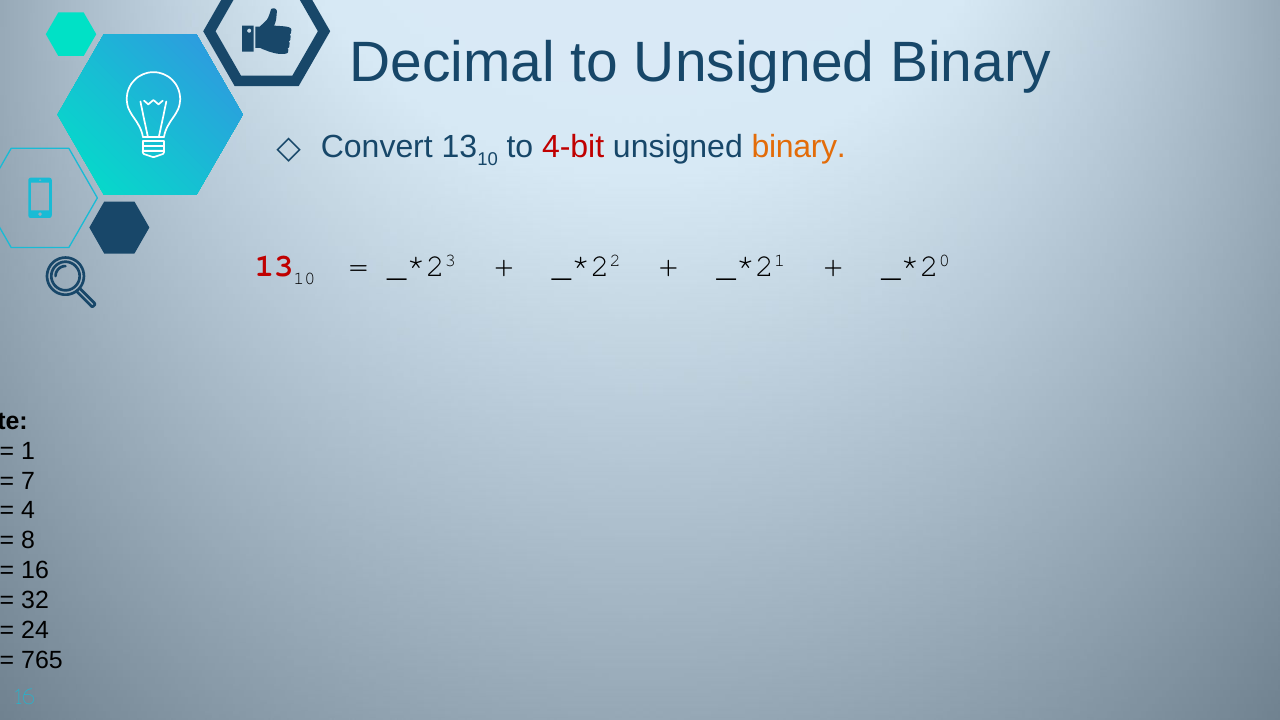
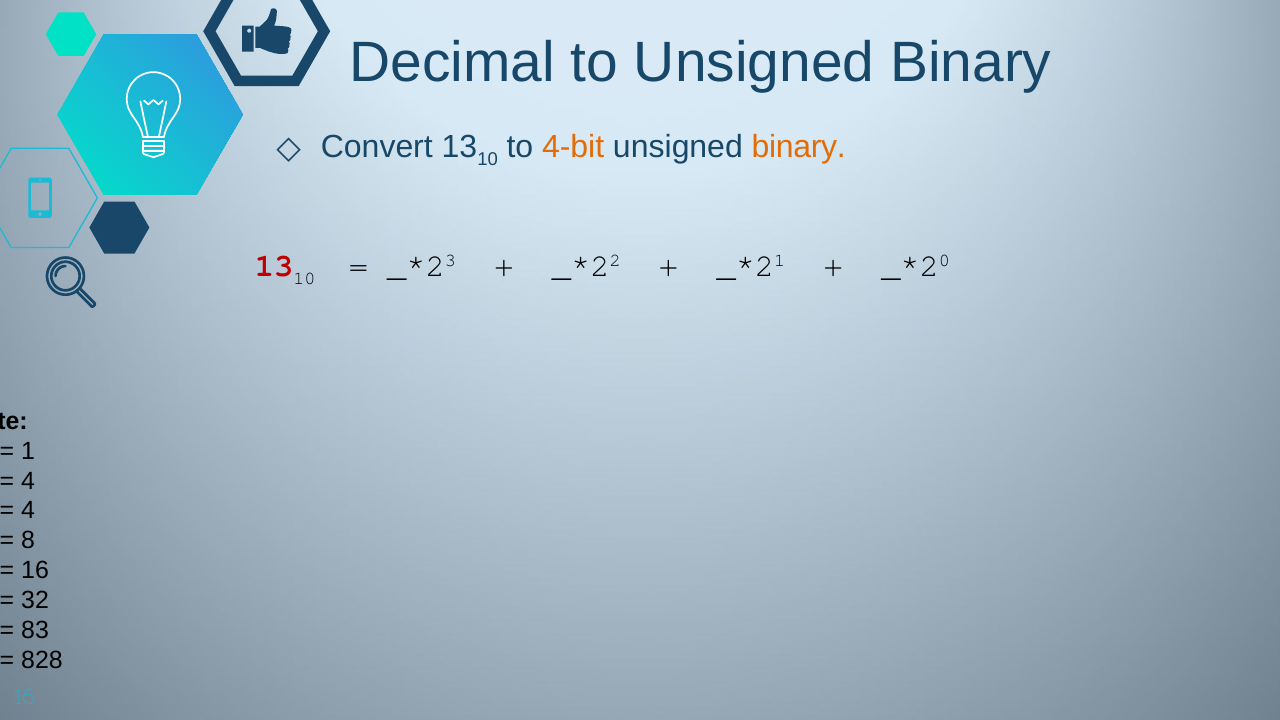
4-bit colour: red -> orange (573, 147)
7: 7 -> 4 (28, 481)
24: 24 -> 83 (35, 630)
765: 765 -> 828 (42, 660)
